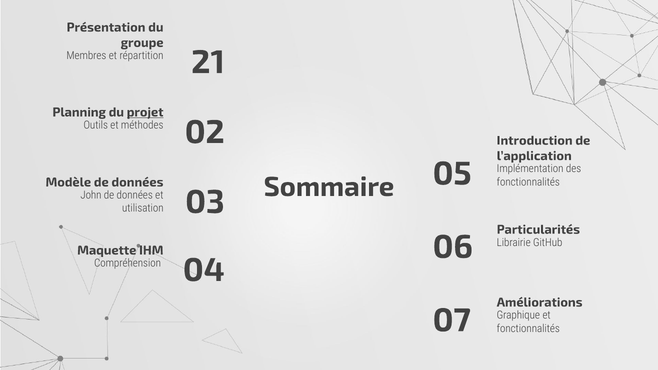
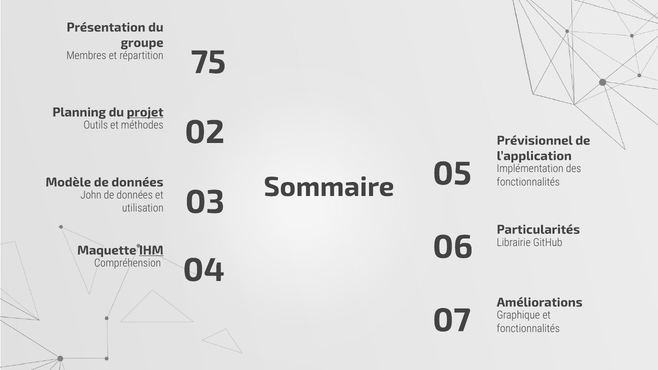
21: 21 -> 75 (208, 62)
Introduction: Introduction -> Prévisionnel (535, 141)
IHM underline: none -> present (151, 250)
